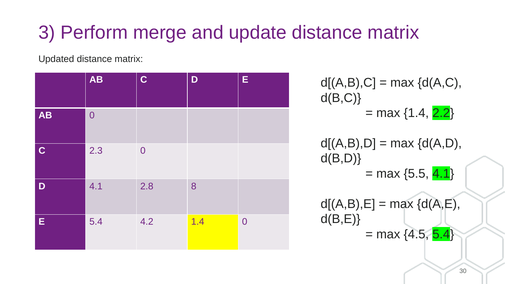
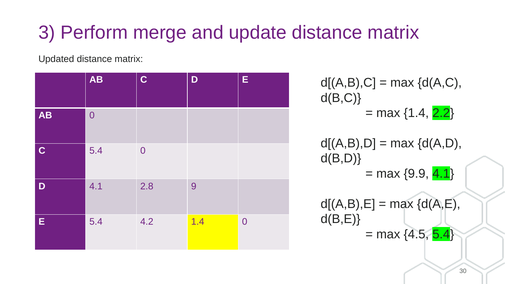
C 2.3: 2.3 -> 5.4 (96, 151)
5.5: 5.5 -> 9.9 (416, 174)
8: 8 -> 9 (194, 186)
